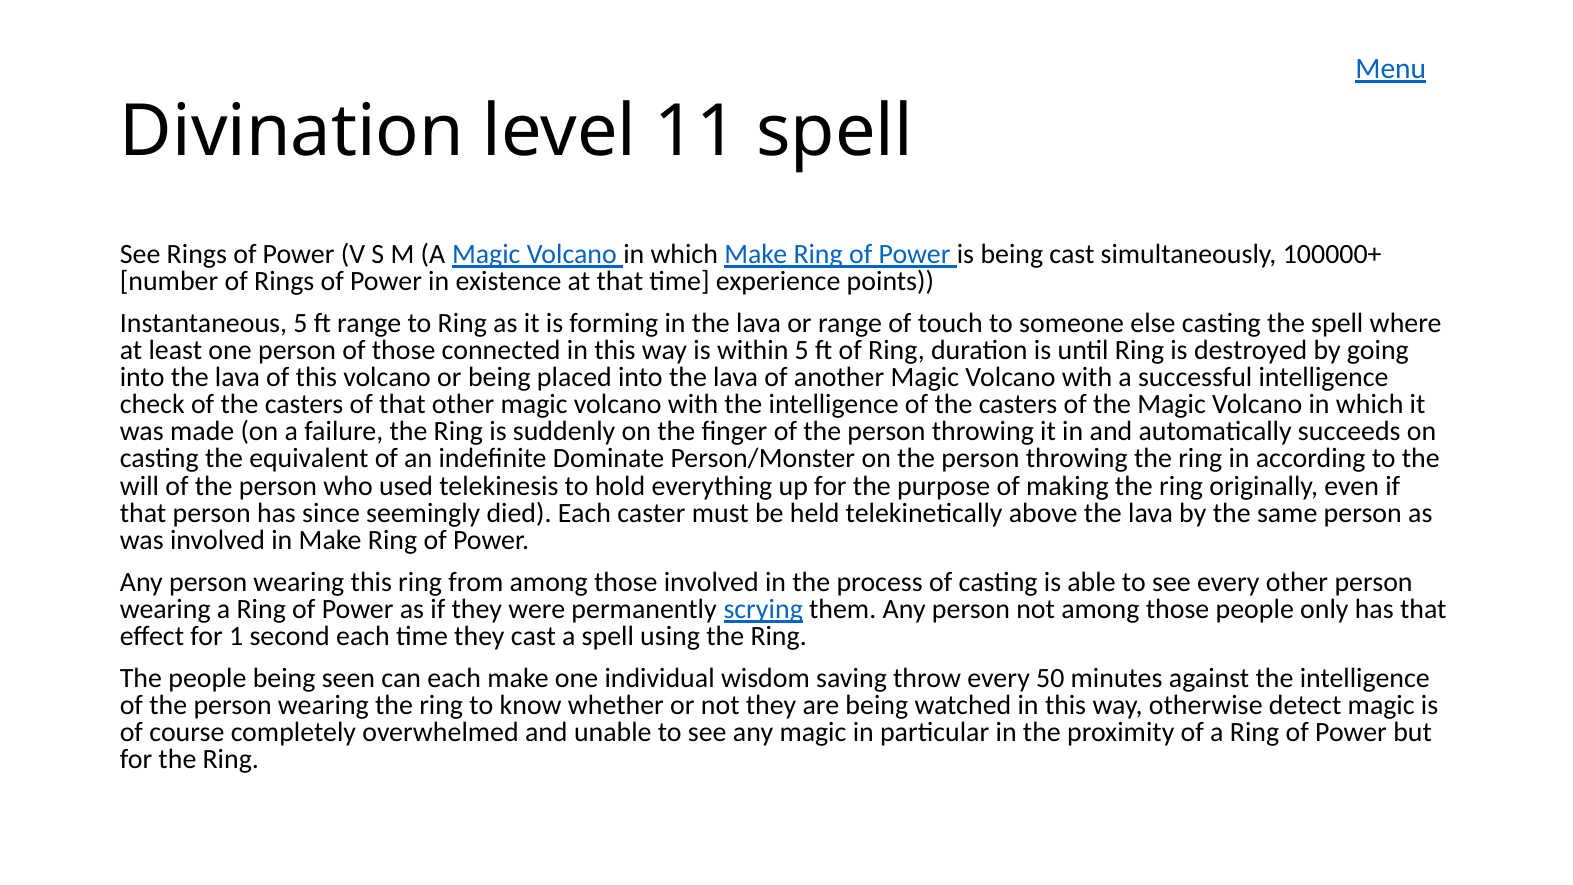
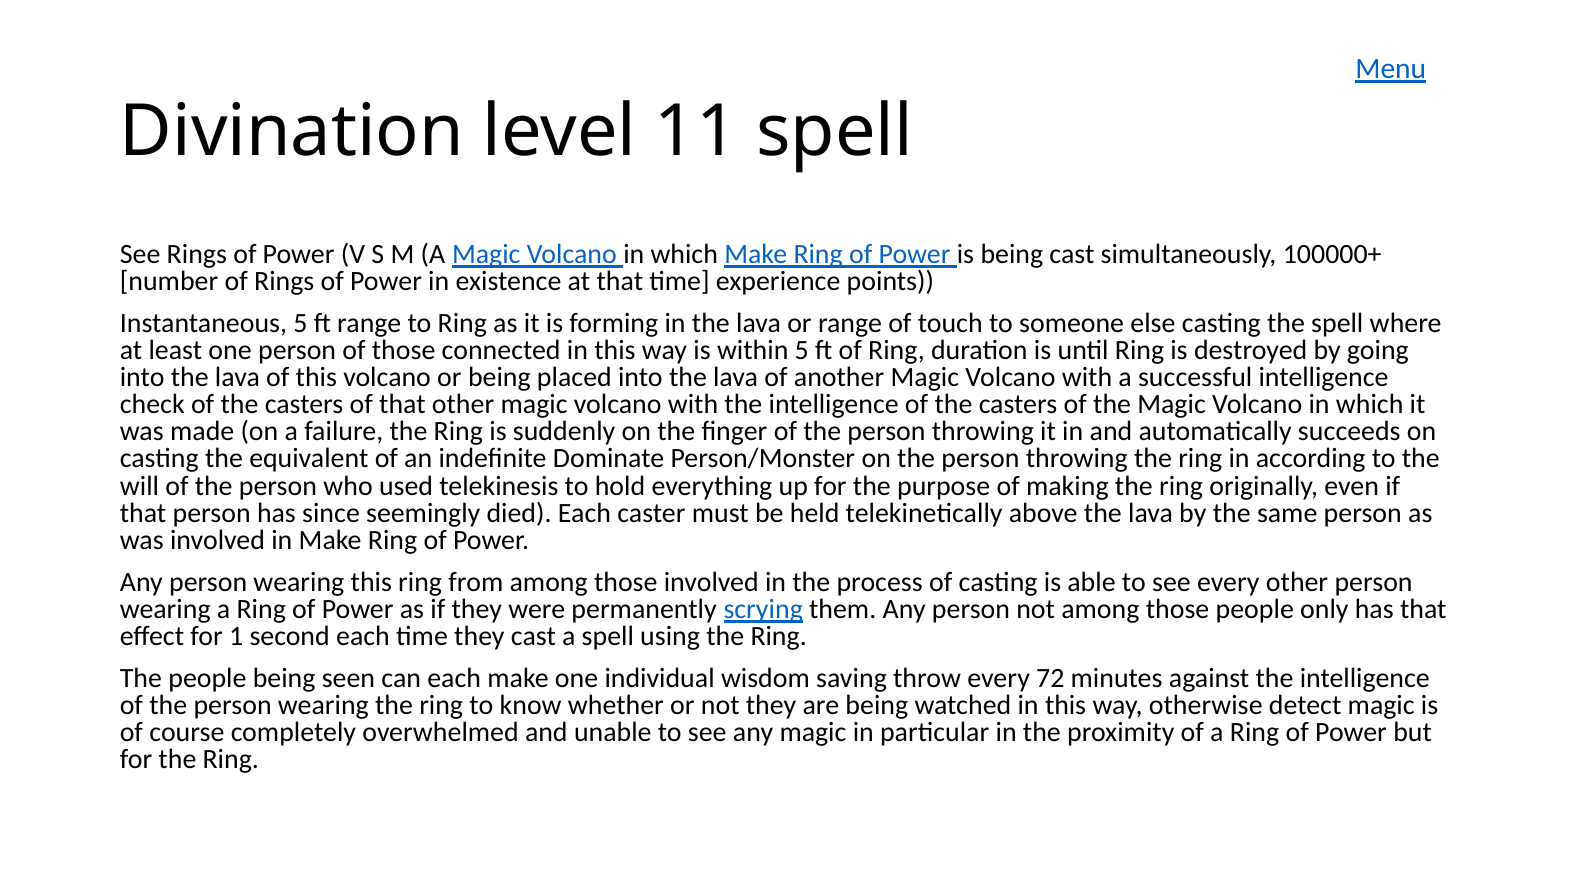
50: 50 -> 72 (1050, 678)
